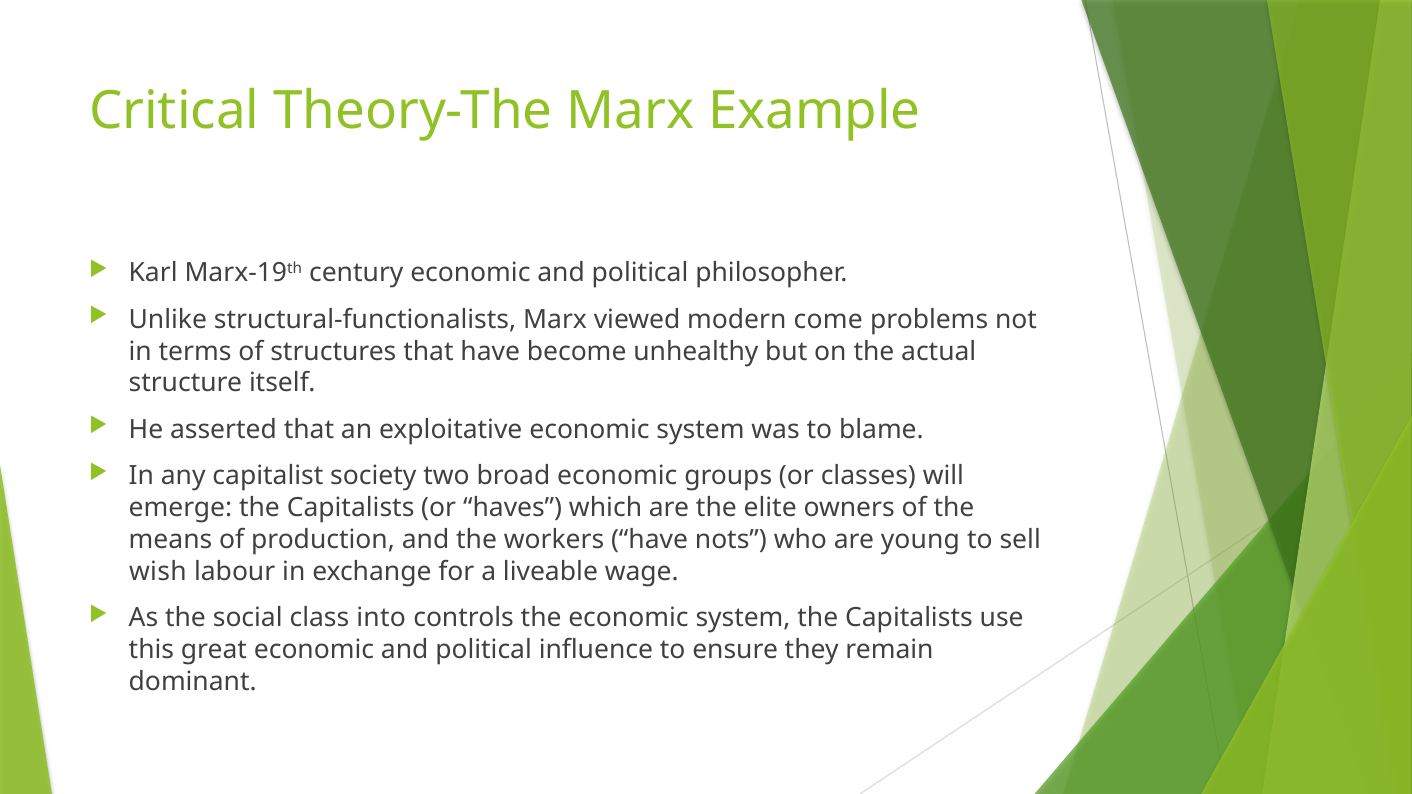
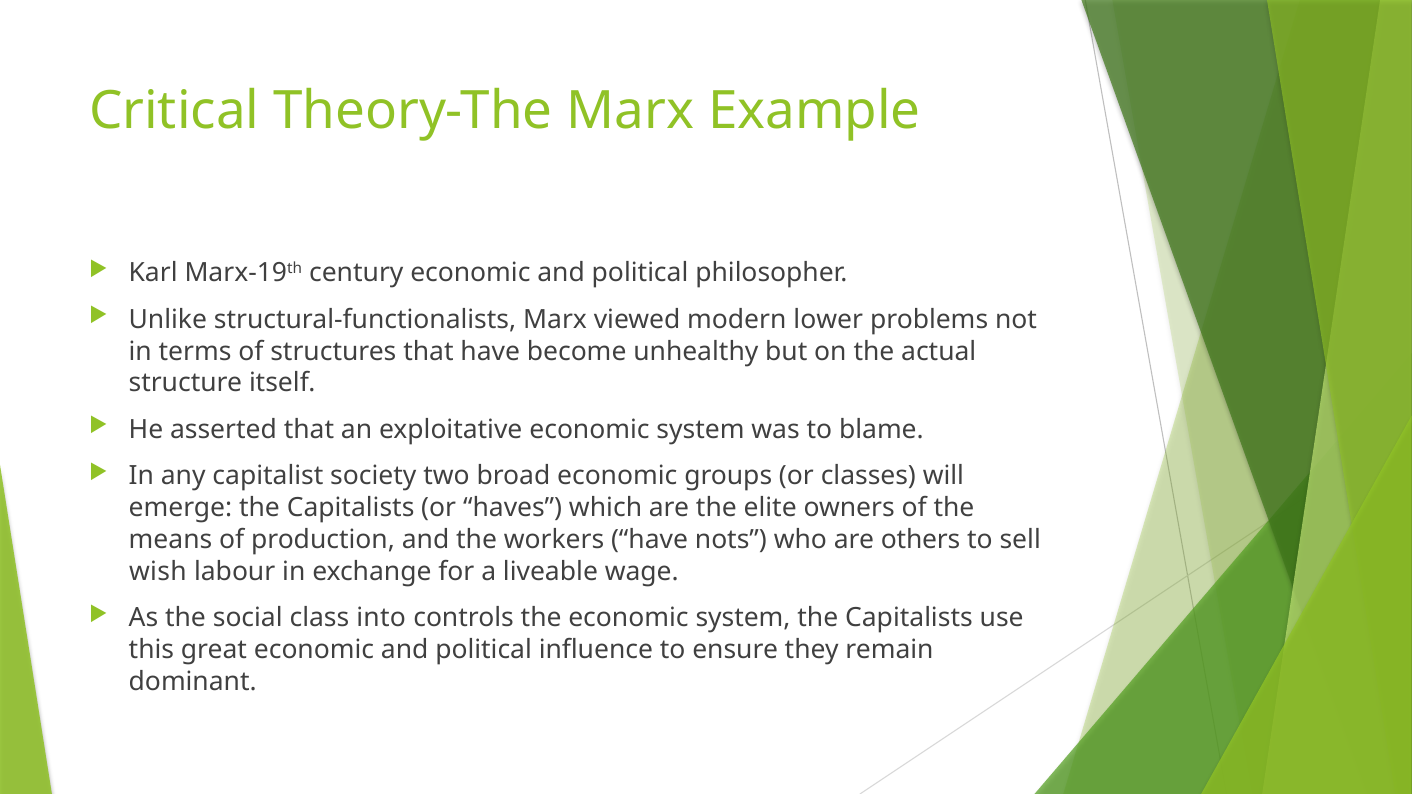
come: come -> lower (828, 320)
young: young -> others (921, 540)
